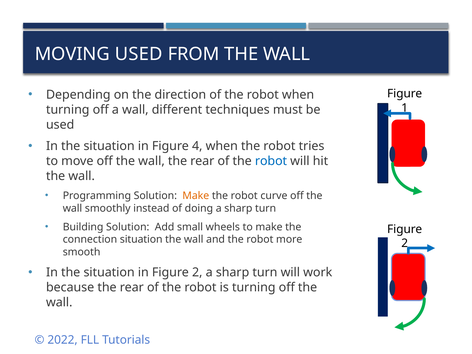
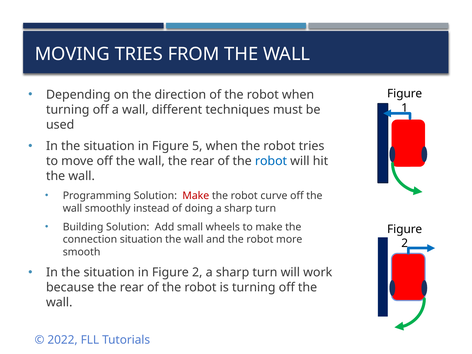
MOVING USED: USED -> TRIES (139, 54)
4: 4 -> 5 (197, 146)
Make colour: orange -> red (196, 196)
